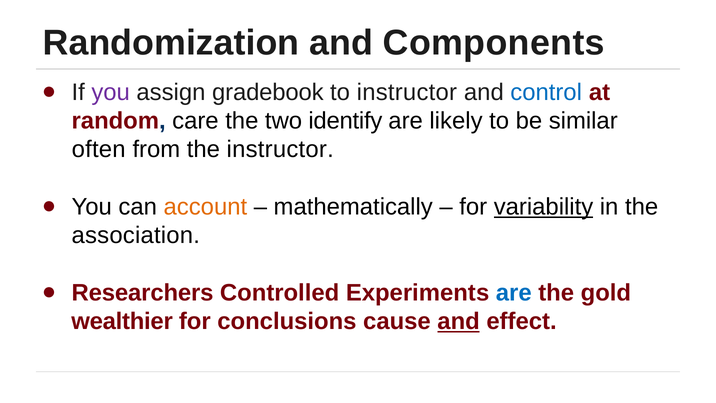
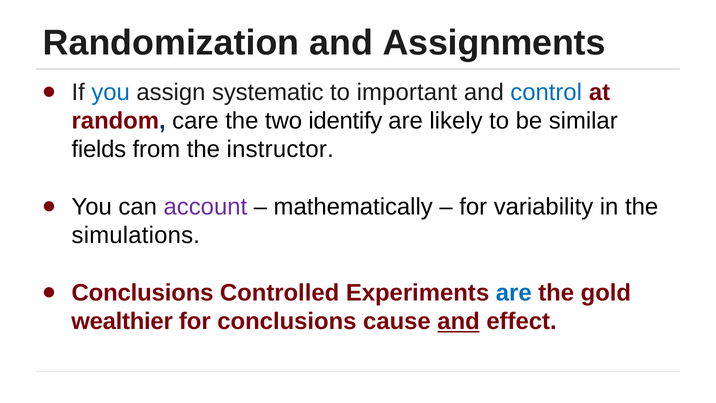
Components: Components -> Assignments (494, 43)
you colour: purple -> blue (111, 92)
gradebook: gradebook -> systematic (268, 92)
to instructor: instructor -> important (407, 92)
often: often -> fields (99, 149)
account colour: orange -> purple (205, 207)
variability underline: present -> none (543, 207)
association: association -> simulations (136, 235)
Researchers: Researchers -> Conclusions (143, 293)
